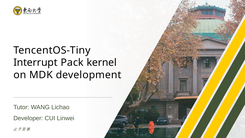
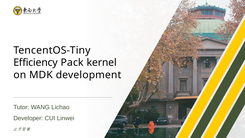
Interrupt: Interrupt -> Efficiency (36, 62)
